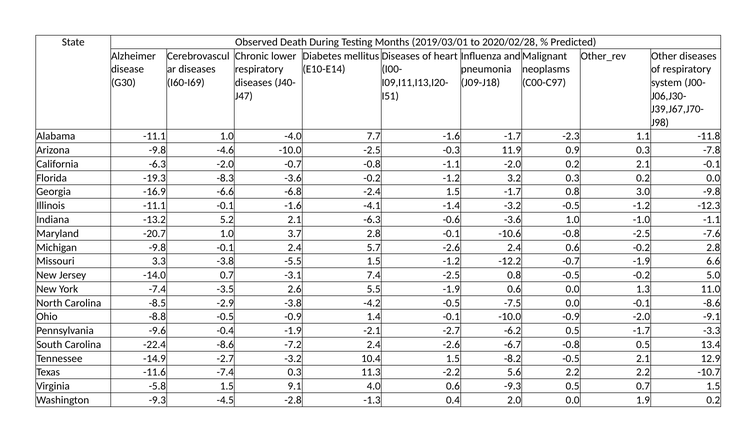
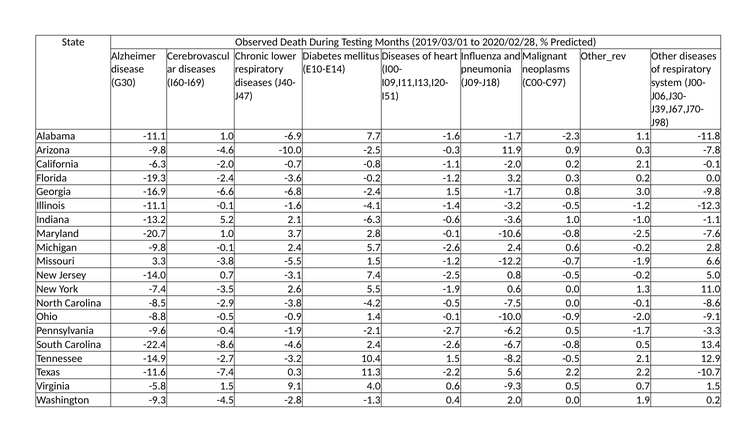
-4.0: -4.0 -> -6.9 (293, 136)
-19.3 -8.3: -8.3 -> -2.4 (225, 178)
-8.6 -7.2: -7.2 -> -4.6 (293, 344)
